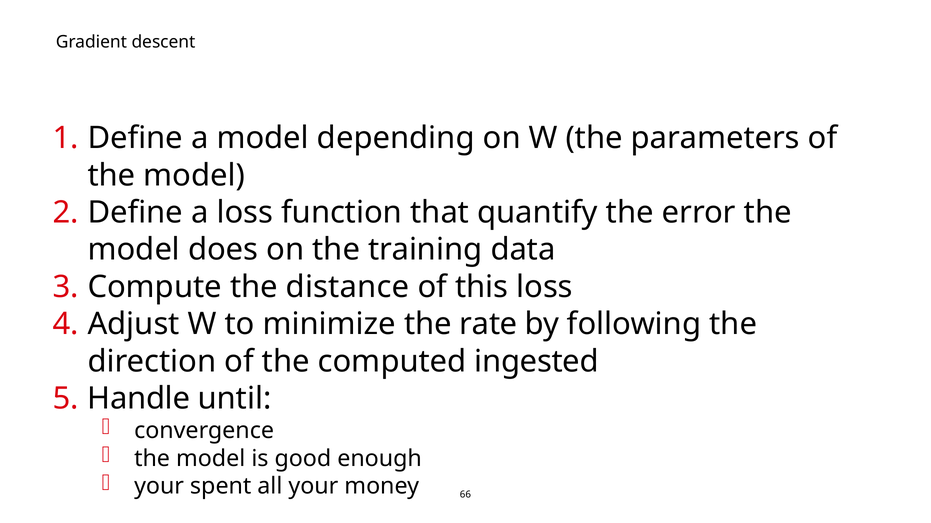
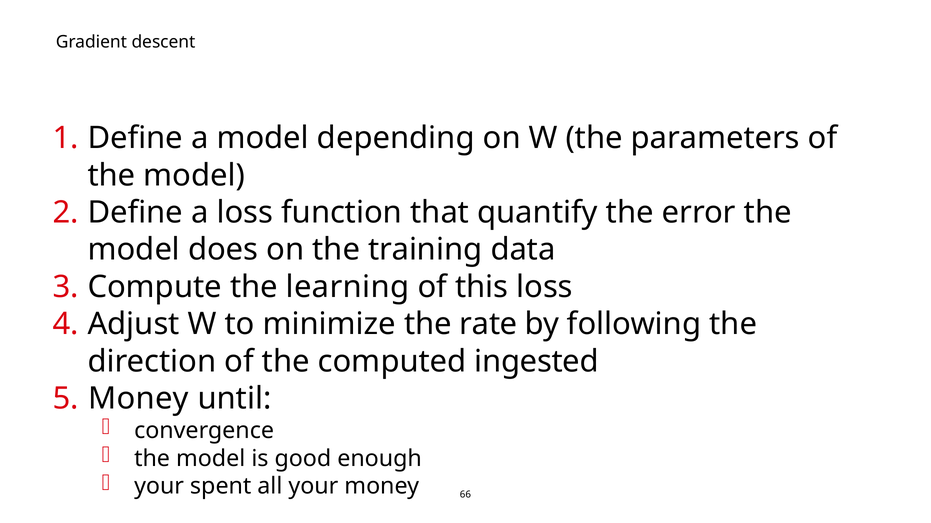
distance: distance -> learning (348, 287)
Handle: Handle -> Money (138, 399)
